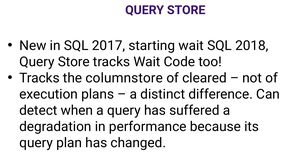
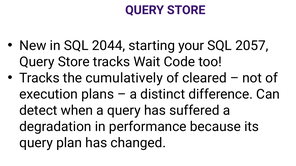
2017: 2017 -> 2044 (109, 46)
starting wait: wait -> your (191, 46)
2018: 2018 -> 2057 (252, 46)
columnstore: columnstore -> cumulatively (124, 78)
